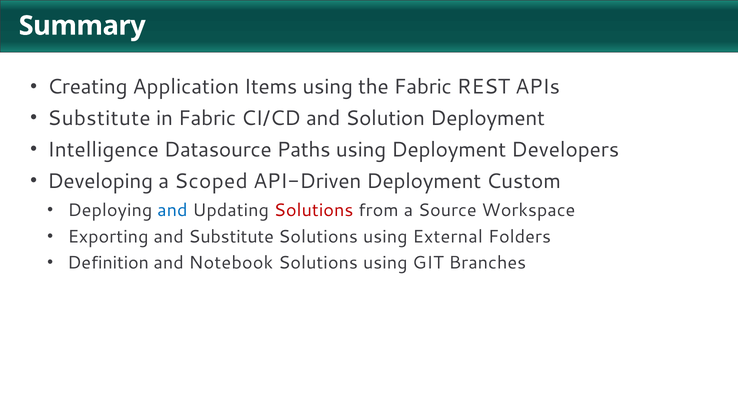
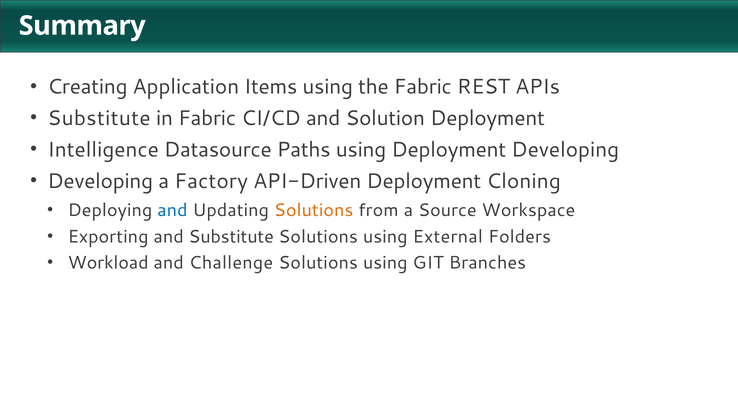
Deployment Developers: Developers -> Developing (565, 150)
Scoped: Scoped -> Factory (211, 181)
Custom: Custom -> Cloning (524, 181)
Solutions colour: red -> orange (314, 210)
Definition: Definition -> Workload (108, 263)
Notebook: Notebook -> Challenge (231, 263)
